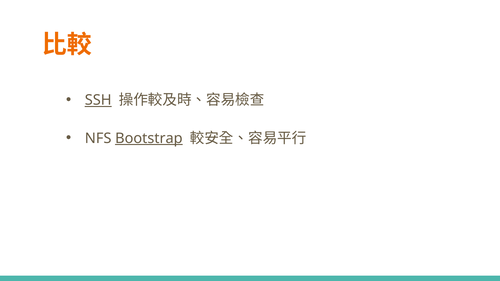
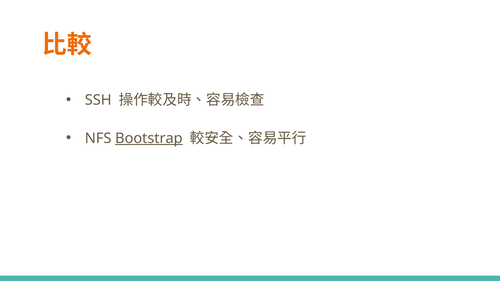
SSH underline: present -> none (98, 100)
